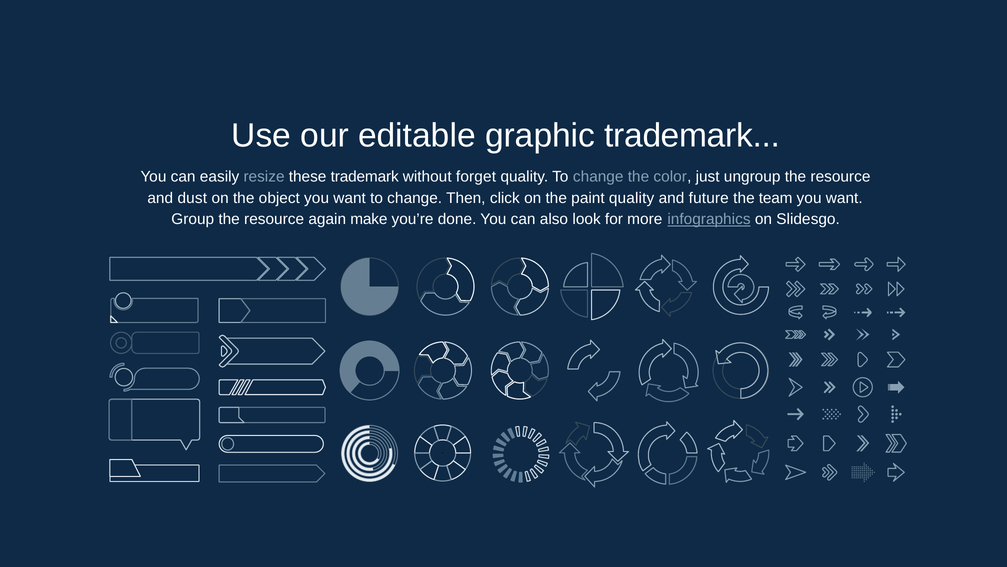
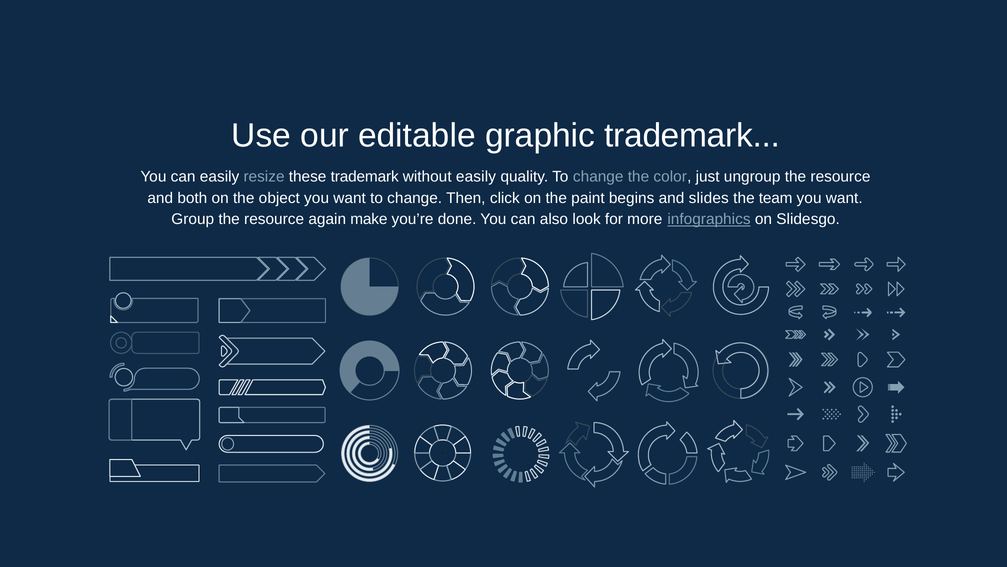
without forget: forget -> easily (476, 177)
dust: dust -> both (192, 198)
paint quality: quality -> begins (632, 198)
future: future -> slides (709, 198)
